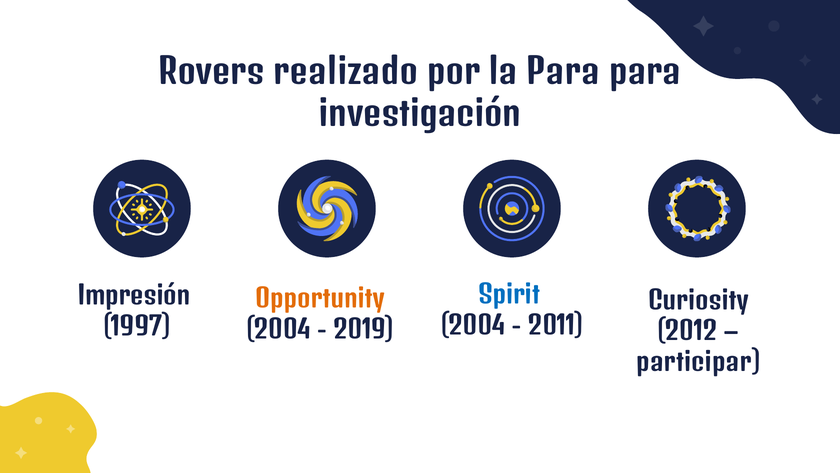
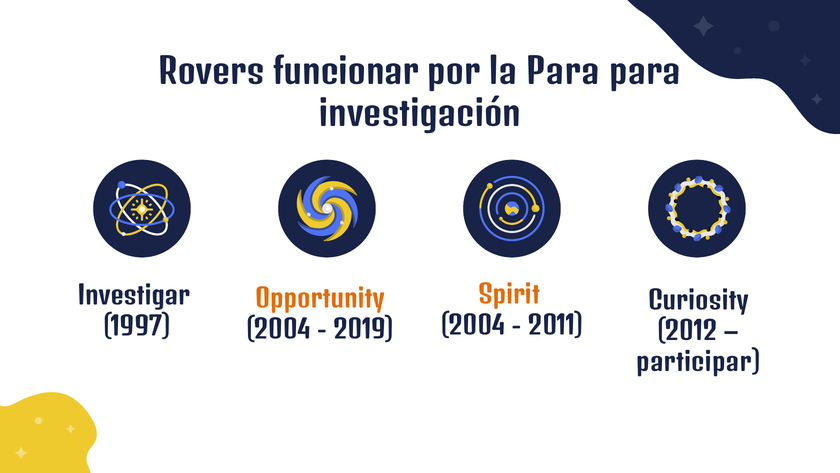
realizado: realizado -> funcionar (346, 73)
Spirit colour: blue -> orange (509, 295)
Impresión: Impresión -> Investigar (134, 296)
